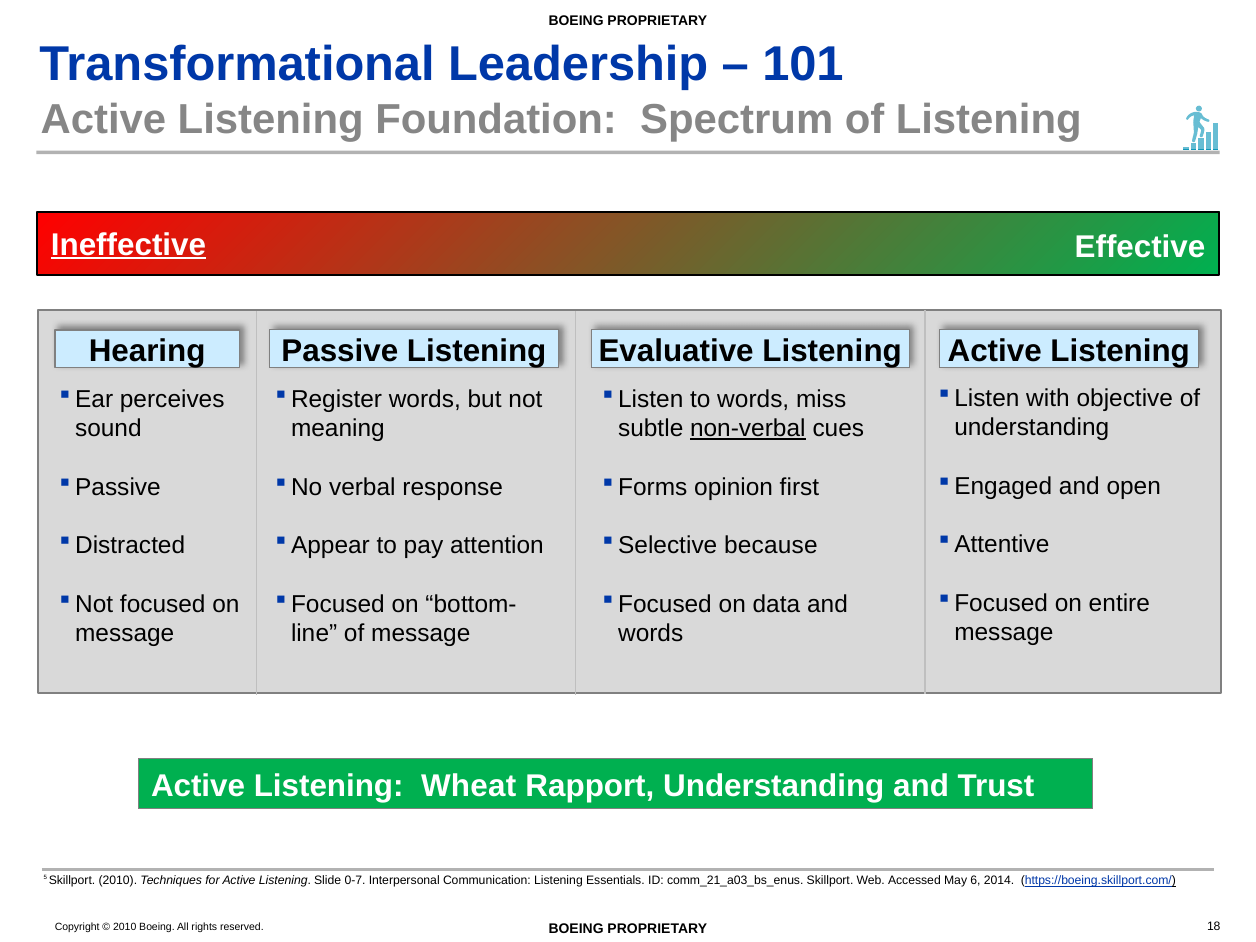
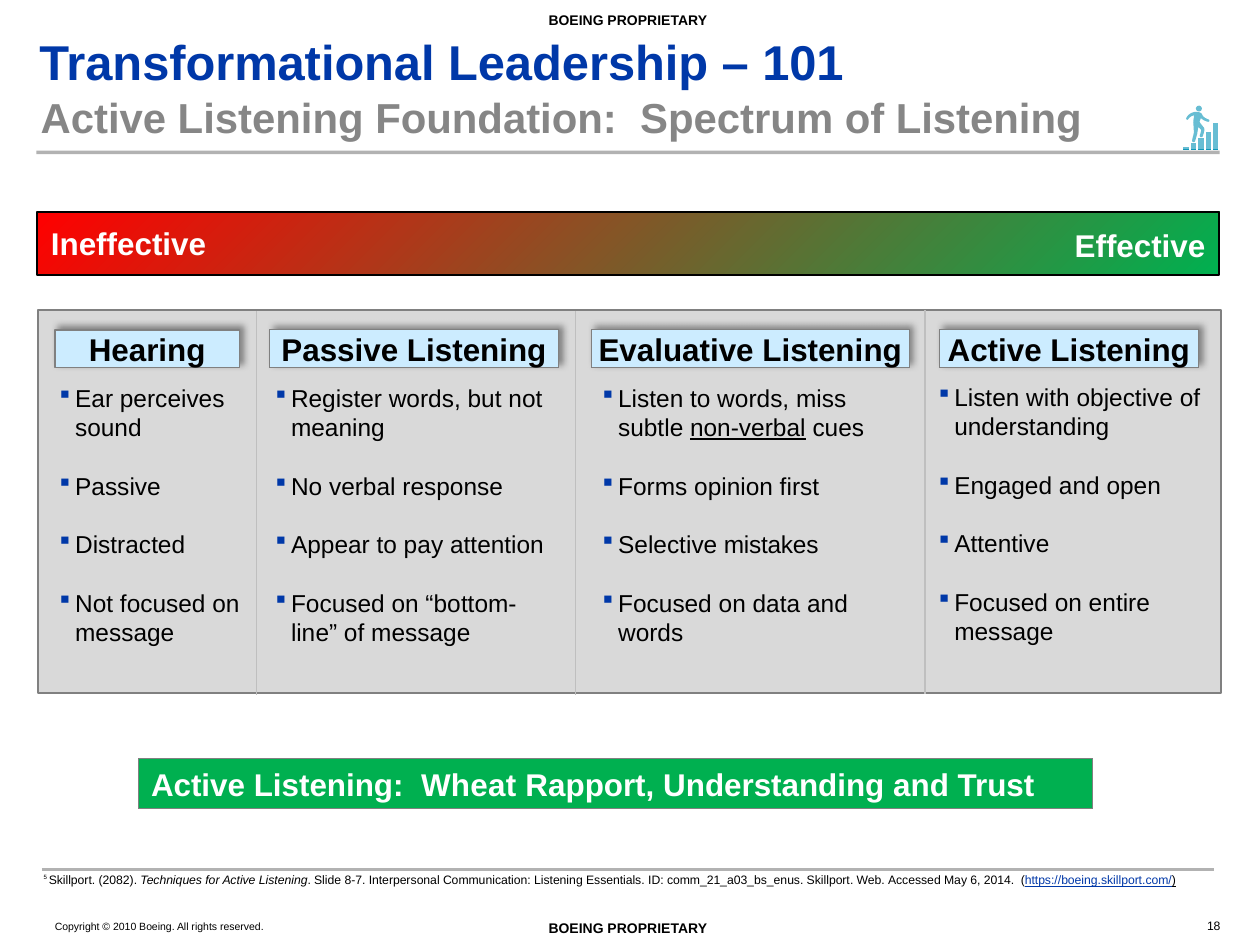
Ineffective underline: present -> none (129, 245)
because: because -> mistakes (771, 546)
Skillport 2010: 2010 -> 2082 (118, 881)
0-7: 0-7 -> 8-7 (355, 881)
